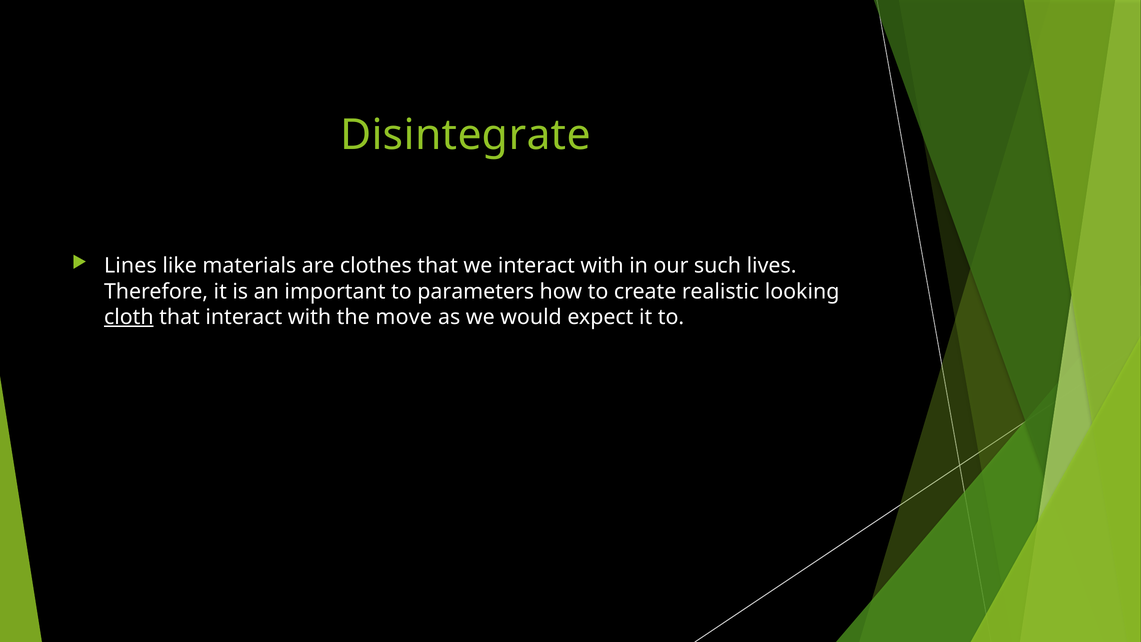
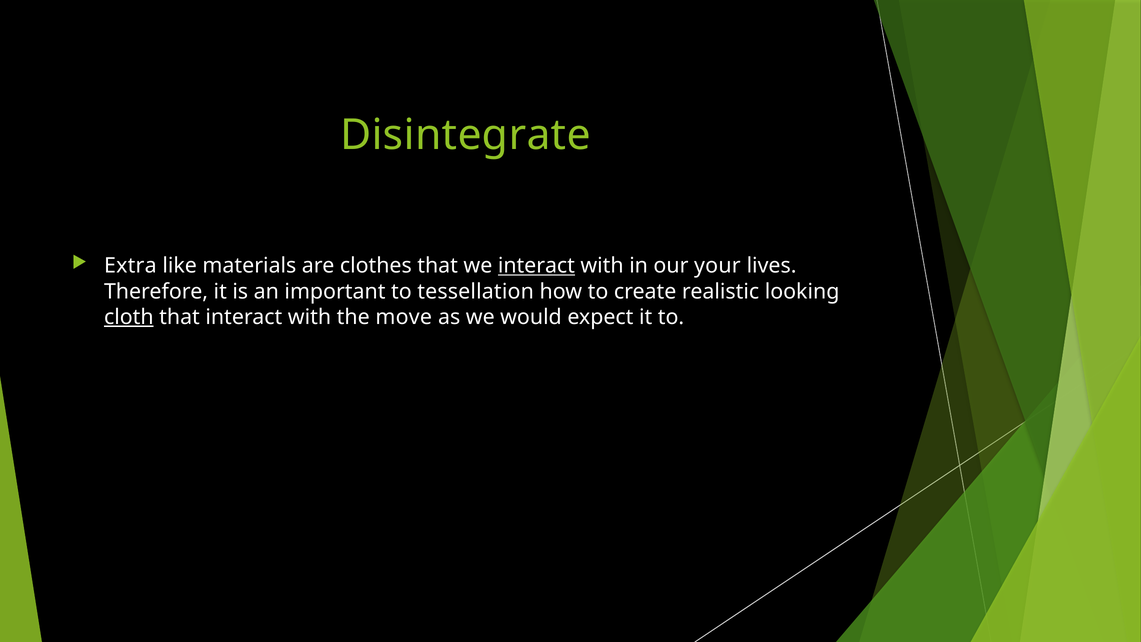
Lines: Lines -> Extra (130, 266)
interact underline: none -> present (536, 266)
such: such -> your (717, 266)
parameters: parameters -> tessellation (476, 291)
